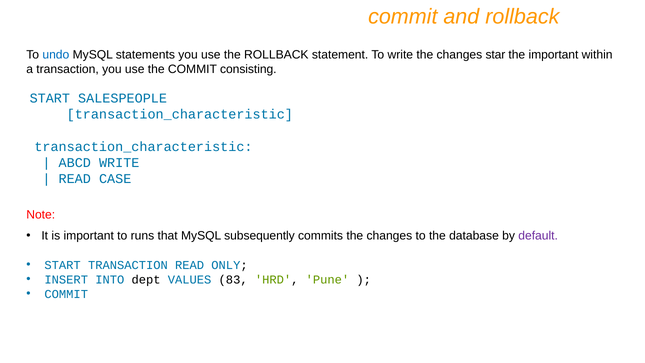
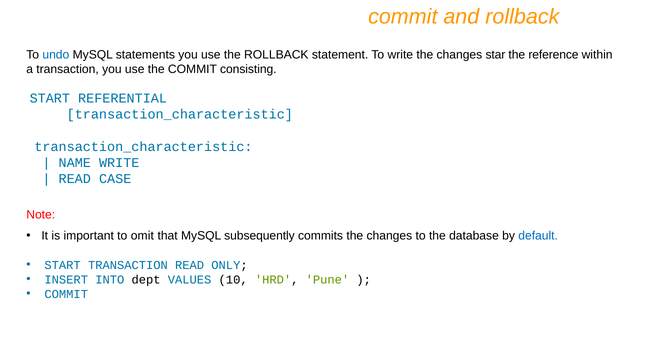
the important: important -> reference (553, 55)
SALESPEOPLE: SALESPEOPLE -> REFERENTIAL (123, 98)
ABCD: ABCD -> NAME (75, 163)
runs: runs -> omit (142, 236)
default colour: purple -> blue (538, 236)
83: 83 -> 10 (233, 279)
